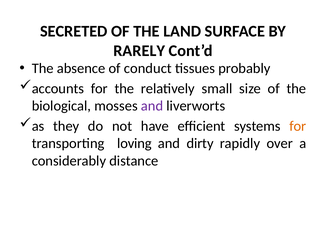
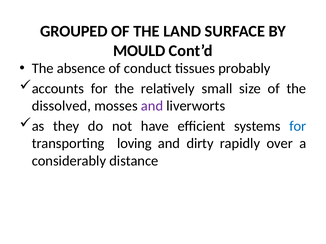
SECRETED: SECRETED -> GROUPED (74, 31)
RARELY: RARELY -> MOULD (139, 51)
biological: biological -> dissolved (61, 106)
for colour: orange -> blue (298, 126)
